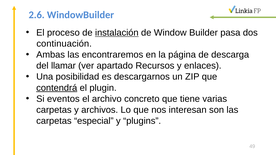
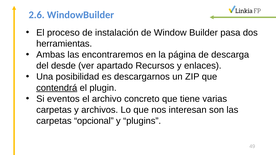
instalación underline: present -> none (117, 33)
continuación: continuación -> herramientas (64, 44)
llamar: llamar -> desde (63, 66)
especial: especial -> opcional (94, 121)
